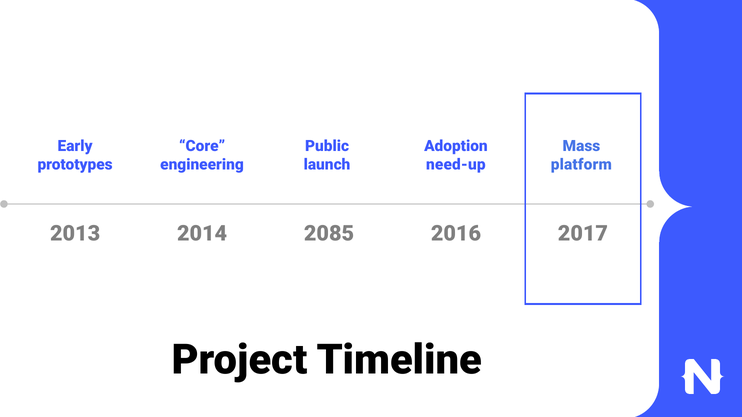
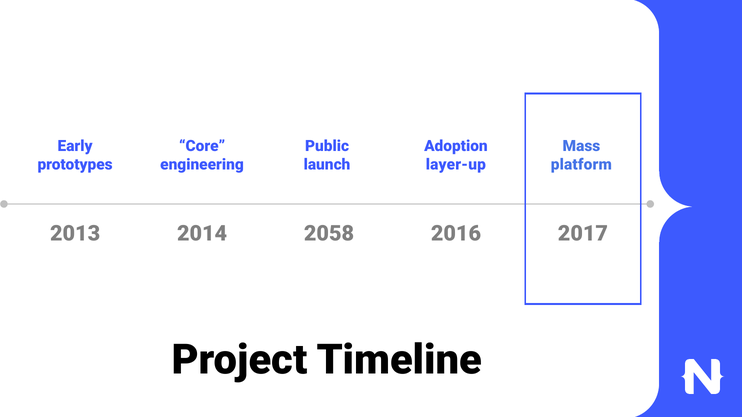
need-up: need-up -> layer-up (456, 165)
2085: 2085 -> 2058 (329, 234)
